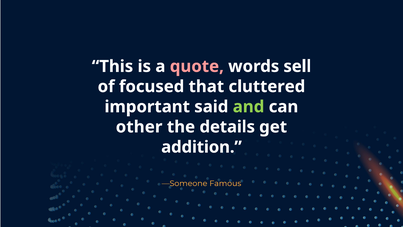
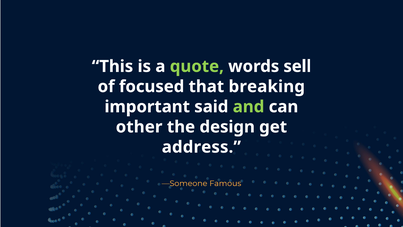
quote colour: pink -> light green (197, 66)
cluttered: cluttered -> breaking (267, 86)
details: details -> design (227, 127)
addition: addition -> address (201, 147)
